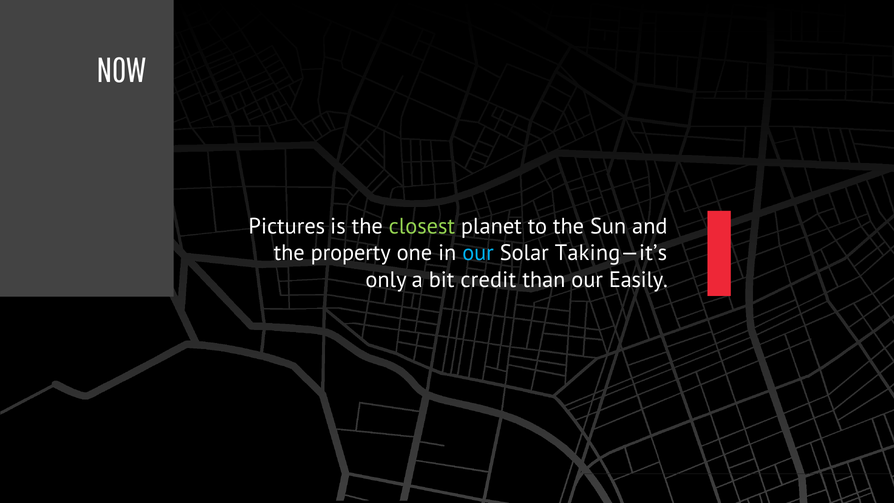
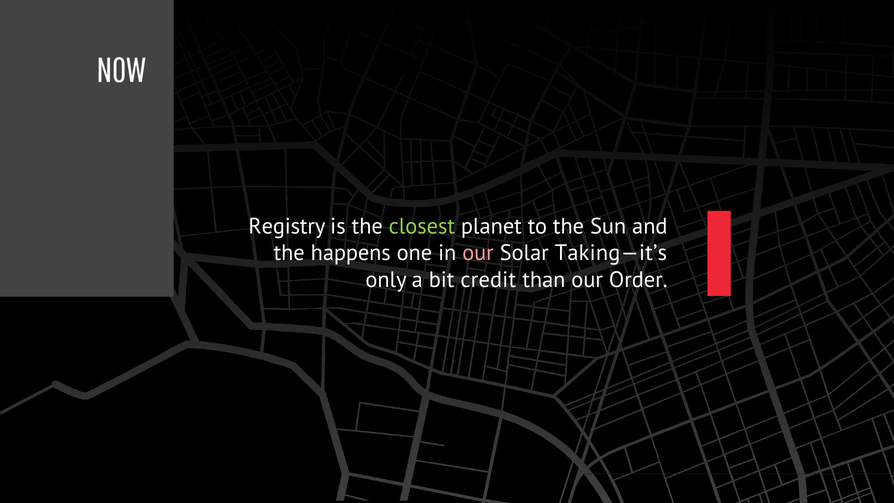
Pictures: Pictures -> Registry (287, 226)
property: property -> happens (351, 253)
our colour: light blue -> pink (478, 253)
Easily: Easily -> Order (638, 280)
